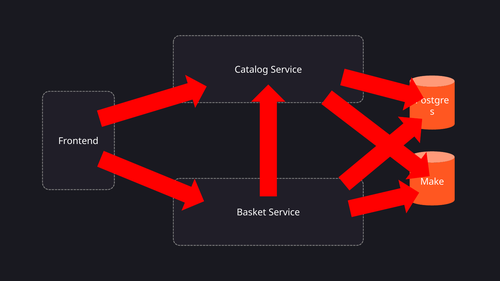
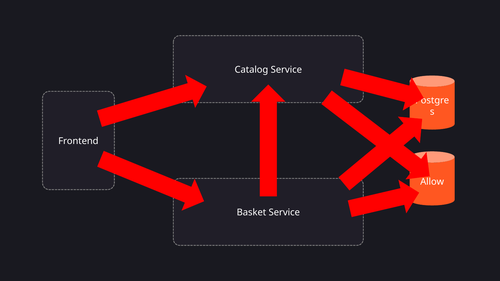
Make: Make -> Allow (432, 182)
